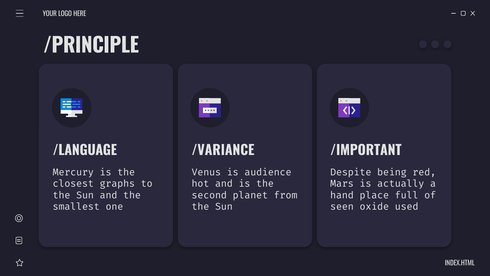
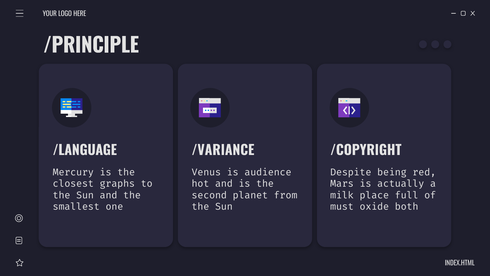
/IMPORTANT: /IMPORTANT -> /COPYRIGHT (366, 150)
hand: hand -> milk (342, 195)
seen: seen -> must (342, 206)
used: used -> both (407, 206)
